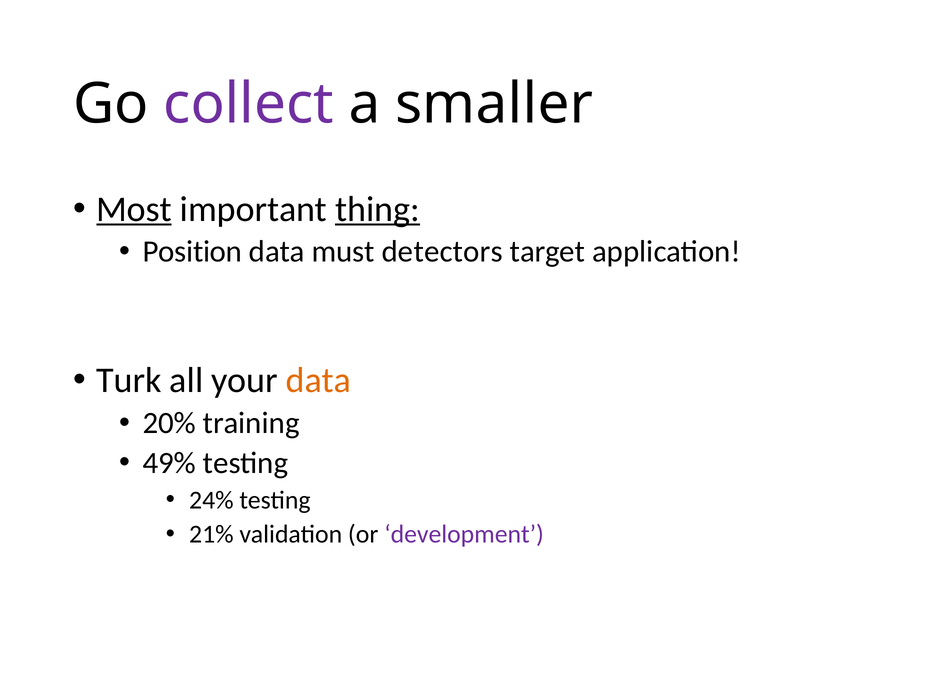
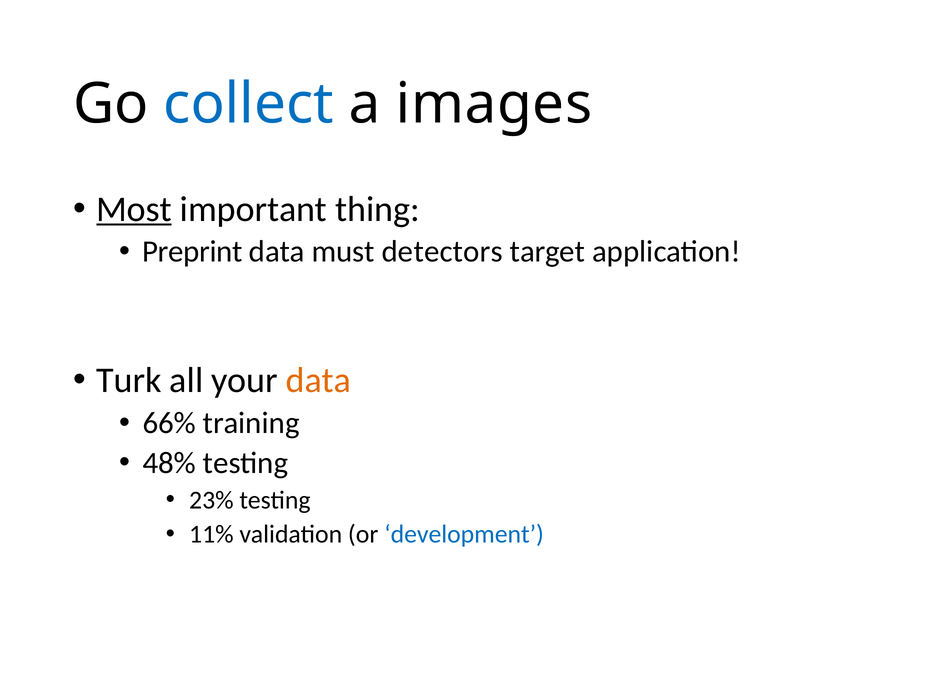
collect colour: purple -> blue (249, 104)
smaller: smaller -> images (494, 104)
thing underline: present -> none (377, 209)
Position: Position -> Preprint (192, 252)
20%: 20% -> 66% (169, 423)
49%: 49% -> 48% (169, 463)
24%: 24% -> 23% (211, 500)
21%: 21% -> 11% (211, 534)
development colour: purple -> blue (464, 534)
